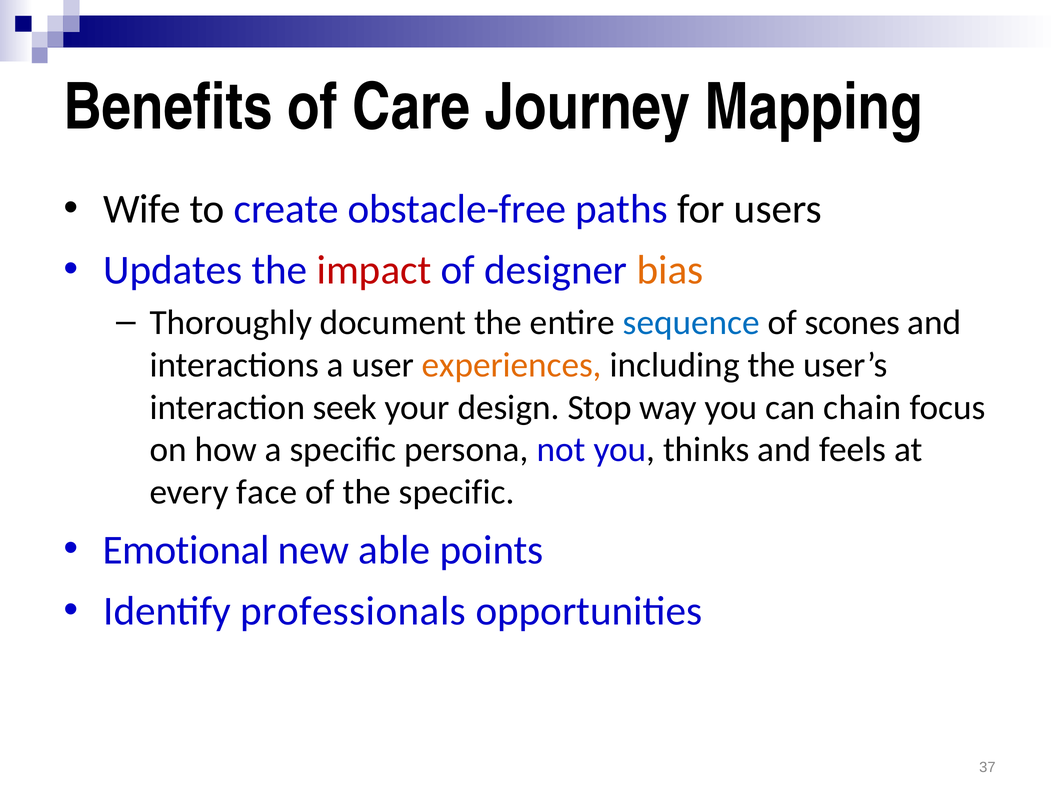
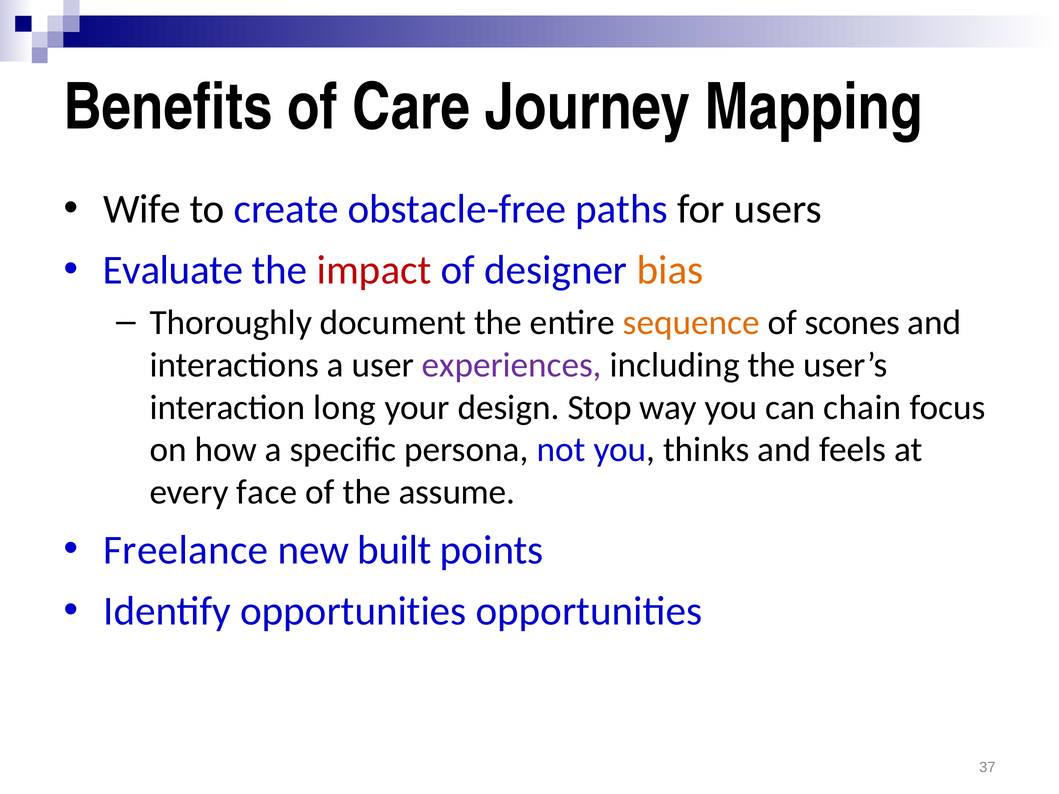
Updates: Updates -> Evaluate (173, 270)
sequence colour: blue -> orange (691, 323)
experiences colour: orange -> purple (512, 365)
seek: seek -> long (345, 408)
the specific: specific -> assume (457, 492)
Emotional: Emotional -> Freelance (186, 550)
able: able -> built (395, 550)
Identify professionals: professionals -> opportunities (353, 611)
